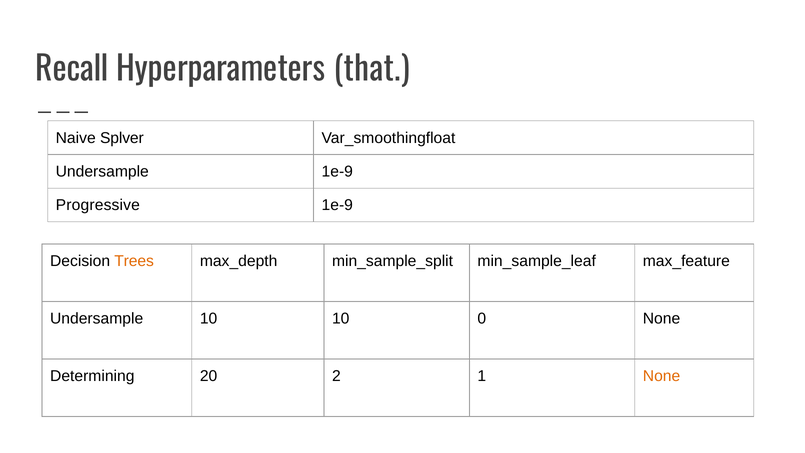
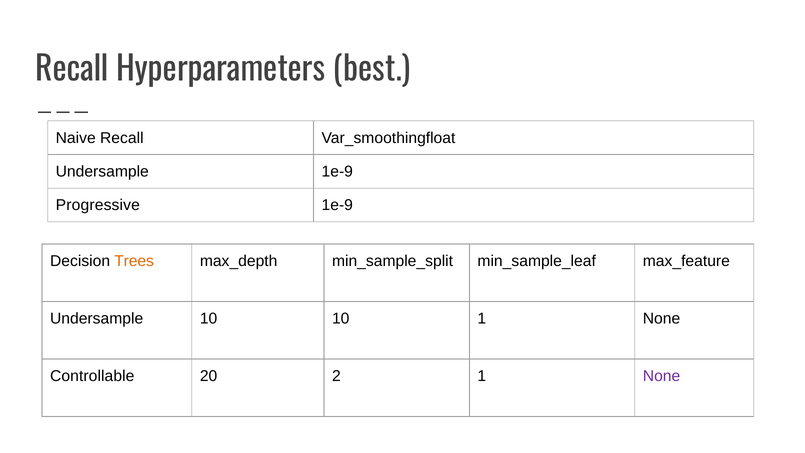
that: that -> best (372, 70)
Naive Splver: Splver -> Recall (122, 138)
10 0: 0 -> 1 (482, 318)
Determining: Determining -> Controllable (92, 376)
None colour: orange -> purple (662, 376)
